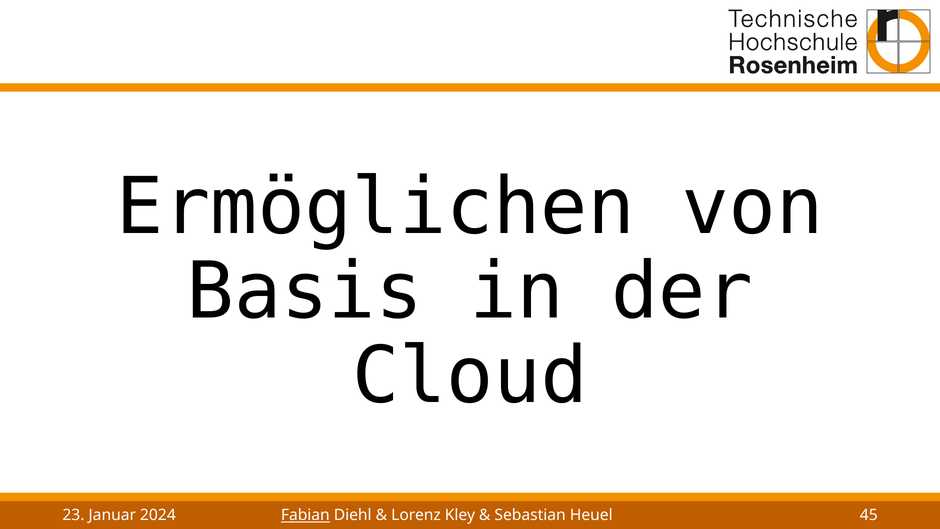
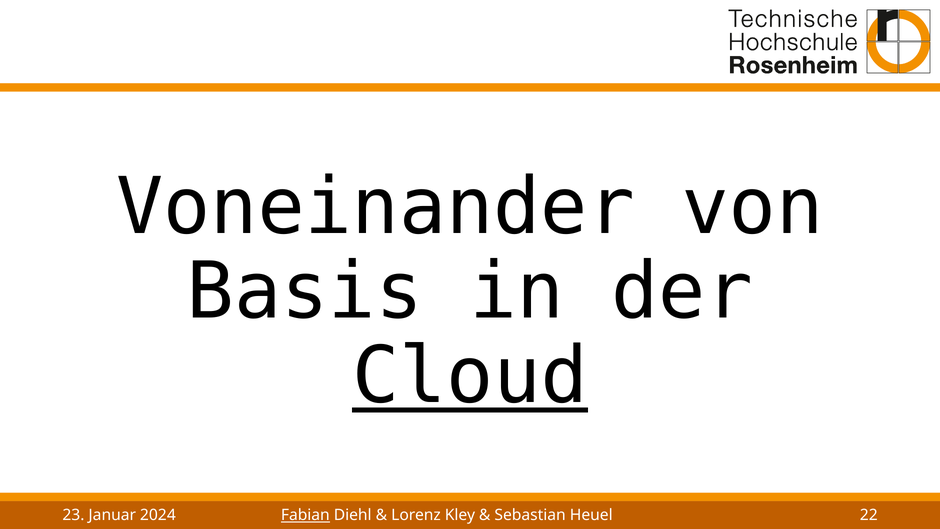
Ermöglichen: Ermöglichen -> Voneinander (375, 207)
Cloud underline: none -> present (470, 376)
45: 45 -> 22 (869, 515)
